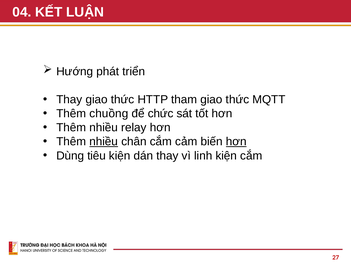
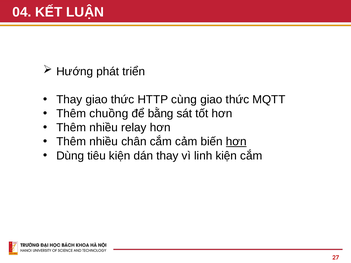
tham: tham -> cùng (184, 100)
chức: chức -> bằng (161, 114)
nhiều underline: present -> none (104, 142)
